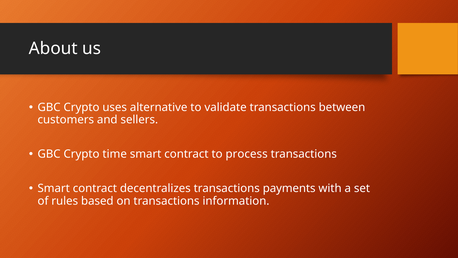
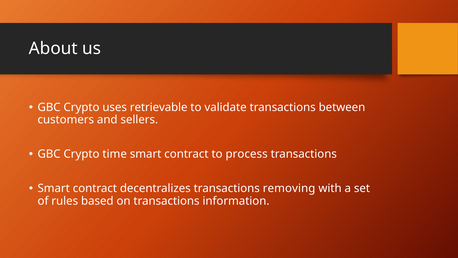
alternative: alternative -> retrievable (159, 107)
payments: payments -> removing (289, 188)
